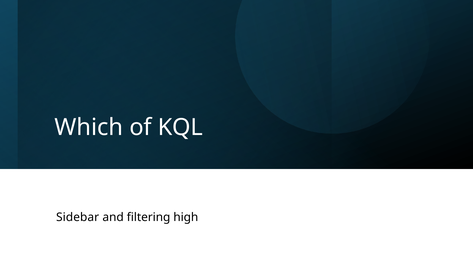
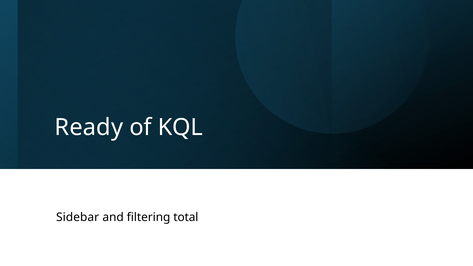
Which: Which -> Ready (89, 127)
high: high -> total (186, 217)
